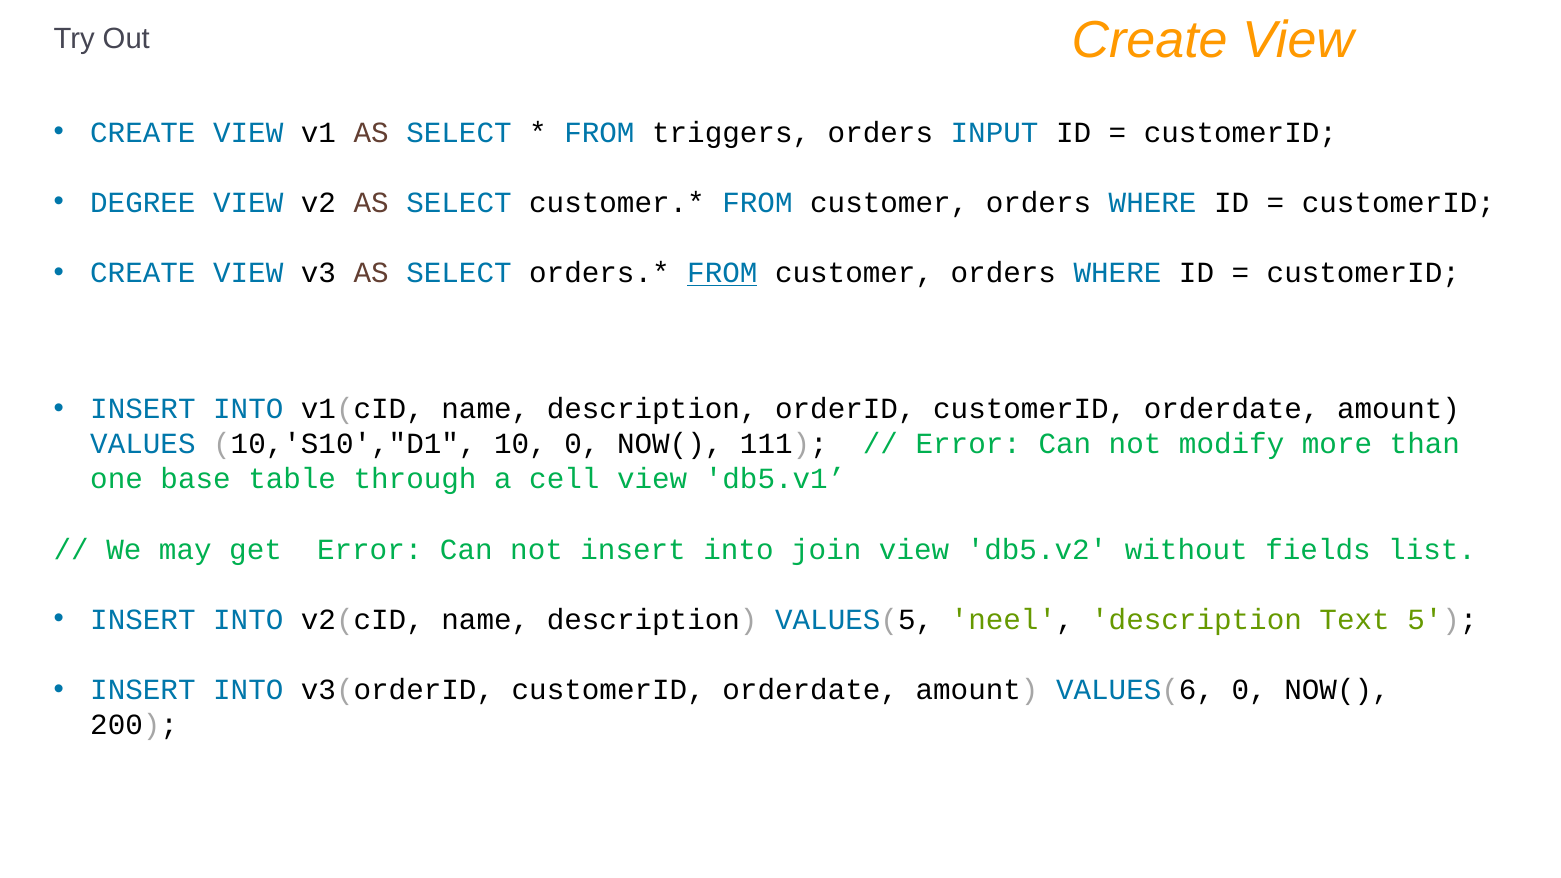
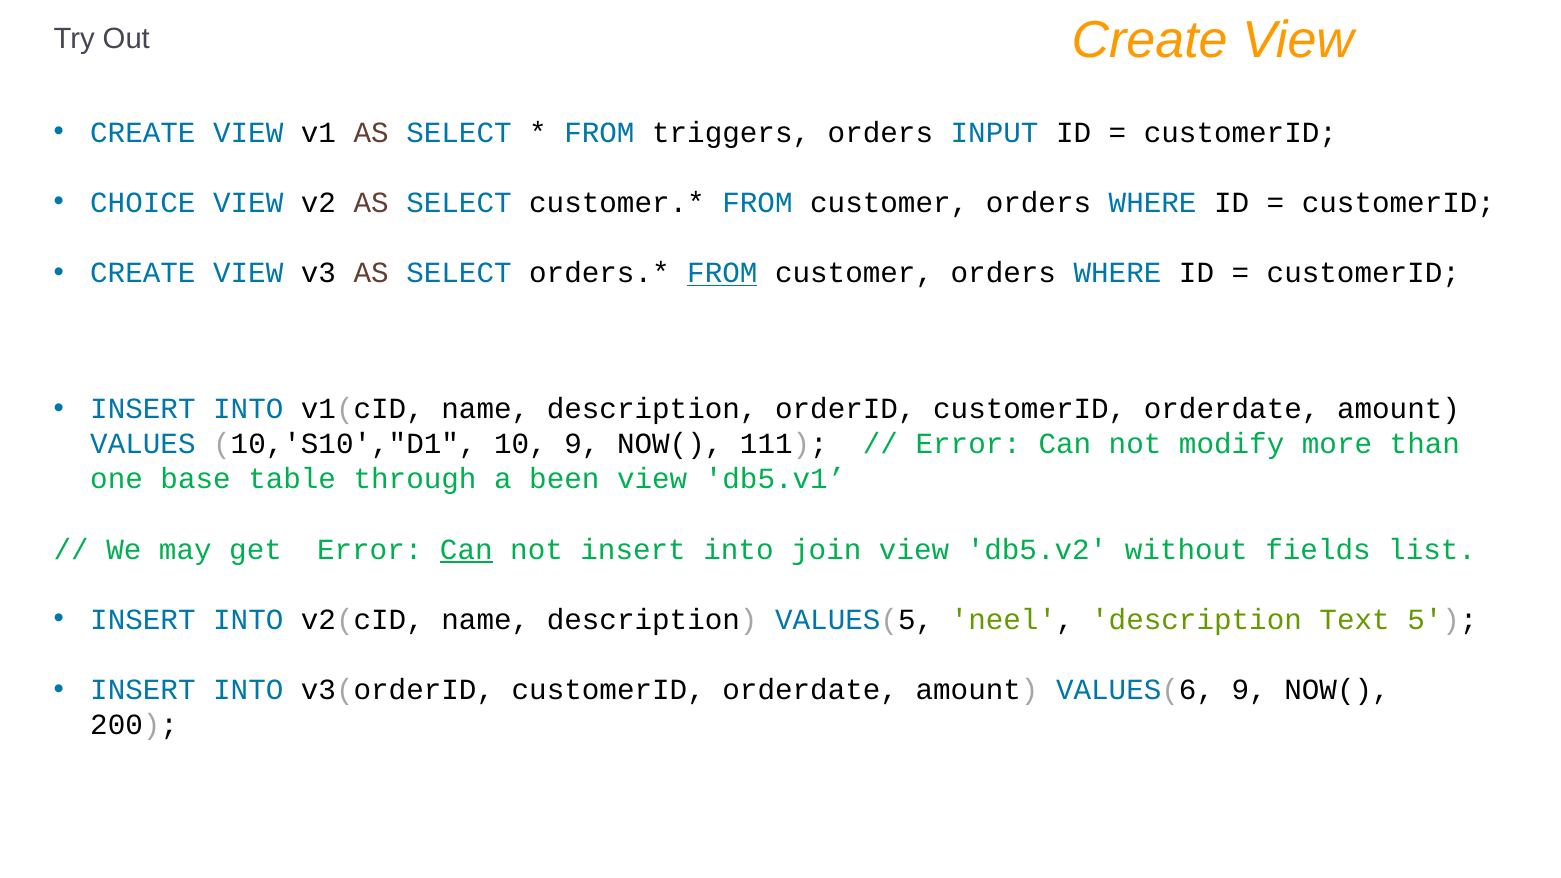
DEGREE: DEGREE -> CHOICE (143, 203)
10 0: 0 -> 9 (582, 444)
cell: cell -> been (564, 479)
Can underline: none -> present (466, 550)
VALUES(6 0: 0 -> 9 (1249, 690)
